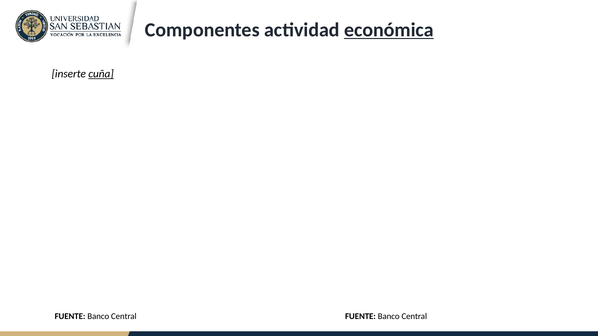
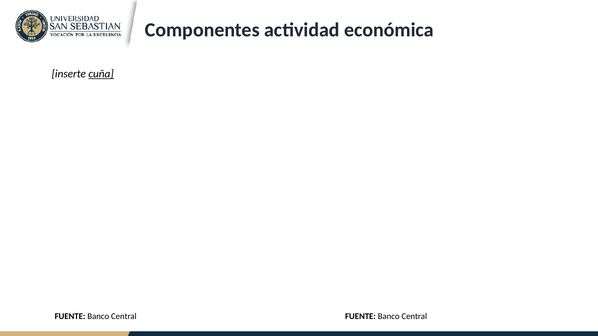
económica underline: present -> none (389, 30)
